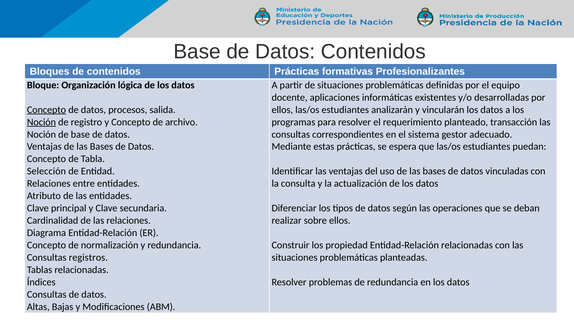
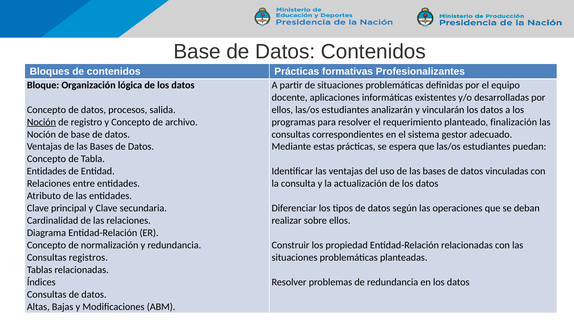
Concepto underline: present -> none (46, 110)
transacción: transacción -> finalización (514, 122)
Selección: Selección -> Entidades (47, 171)
